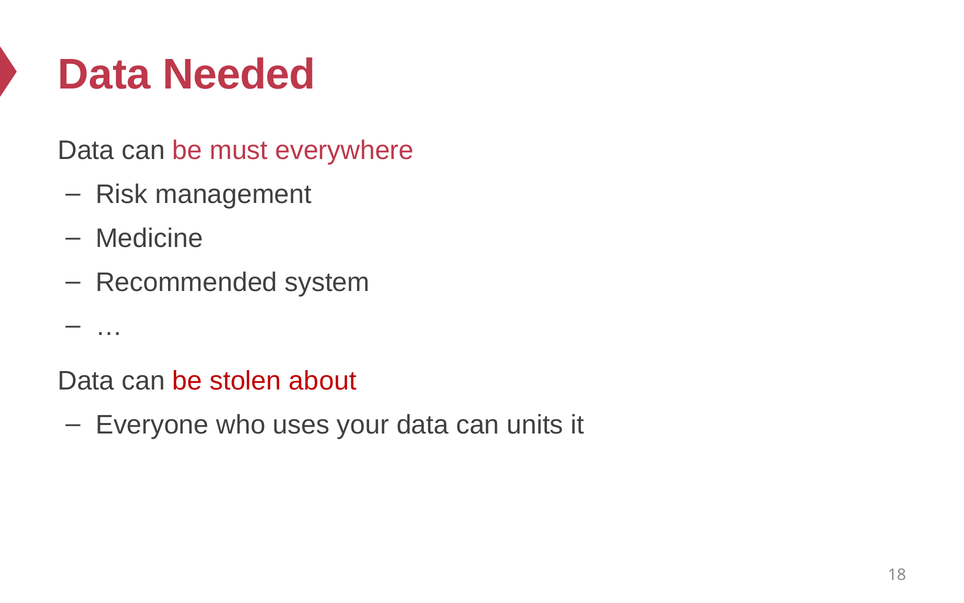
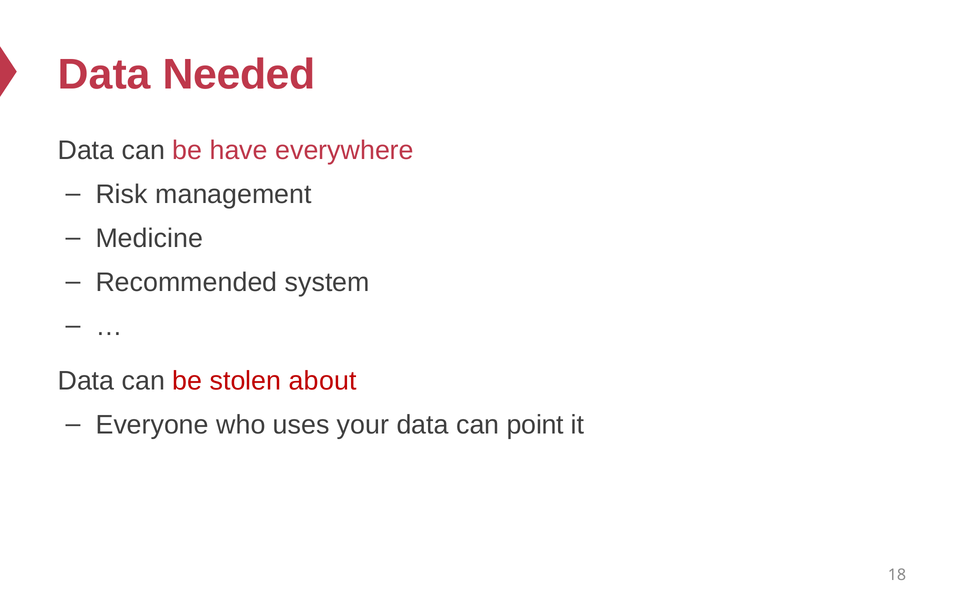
must: must -> have (239, 150)
units: units -> point (535, 425)
